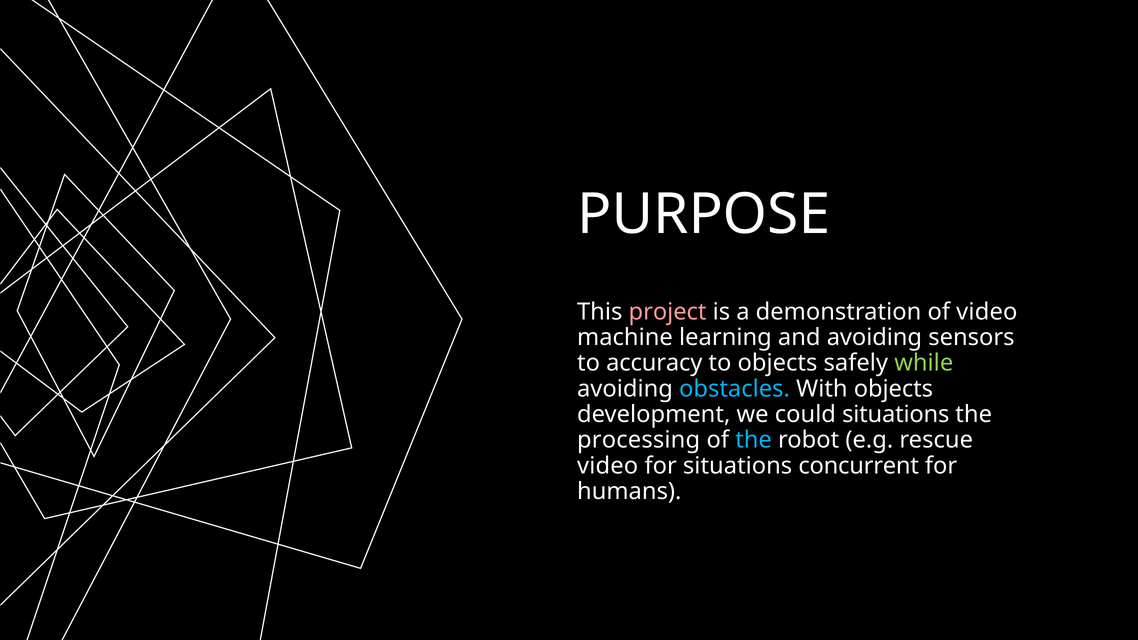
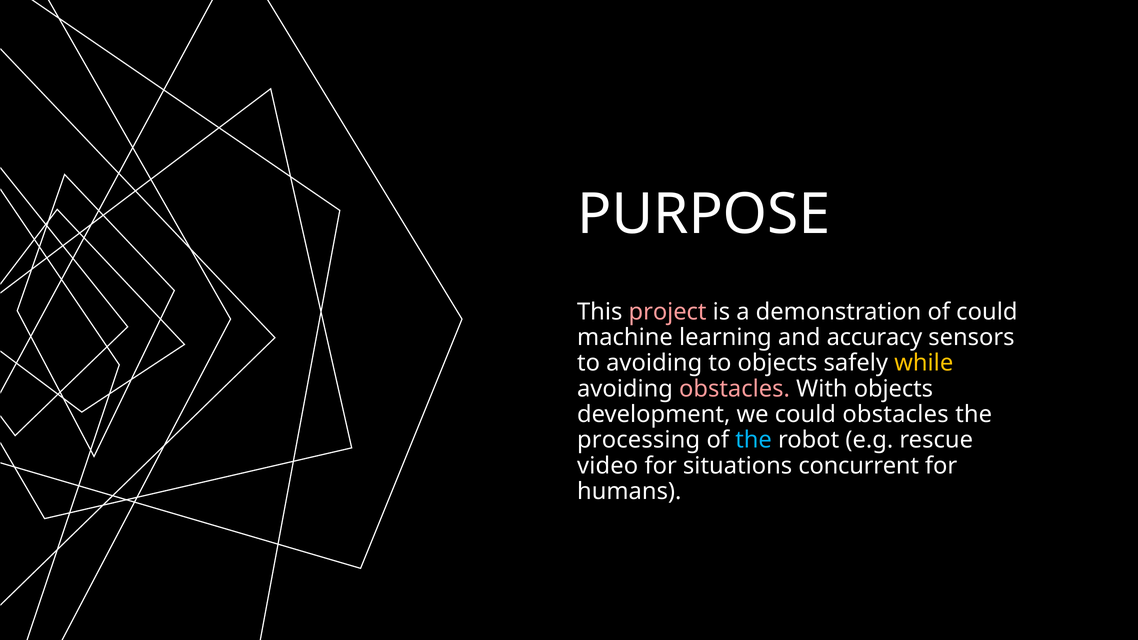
of video: video -> could (987, 312)
and avoiding: avoiding -> accuracy (874, 338)
to accuracy: accuracy -> avoiding (654, 363)
while colour: light green -> yellow (924, 363)
obstacles colour: light blue -> pink (735, 389)
could situations: situations -> obstacles (896, 415)
